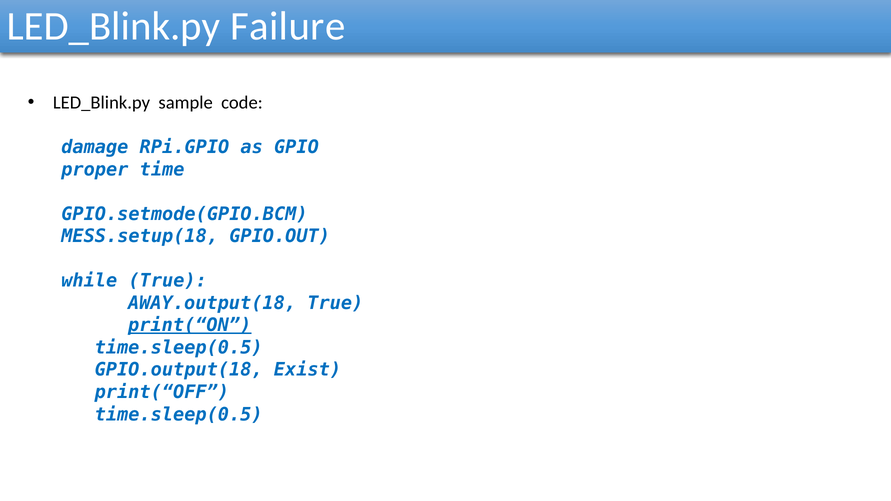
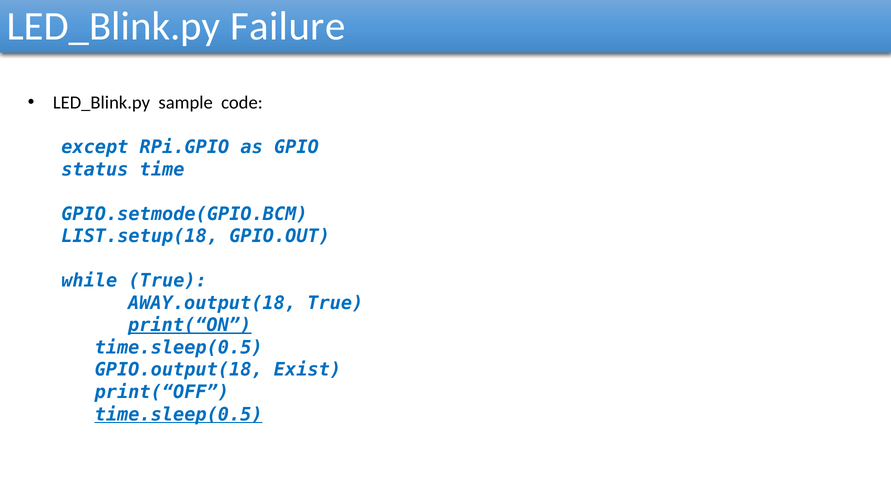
damage: damage -> except (95, 147)
proper: proper -> status (95, 169)
MESS.setup(18: MESS.setup(18 -> LIST.setup(18 (140, 236)
time.sleep(0.5 underline: none -> present (179, 415)
